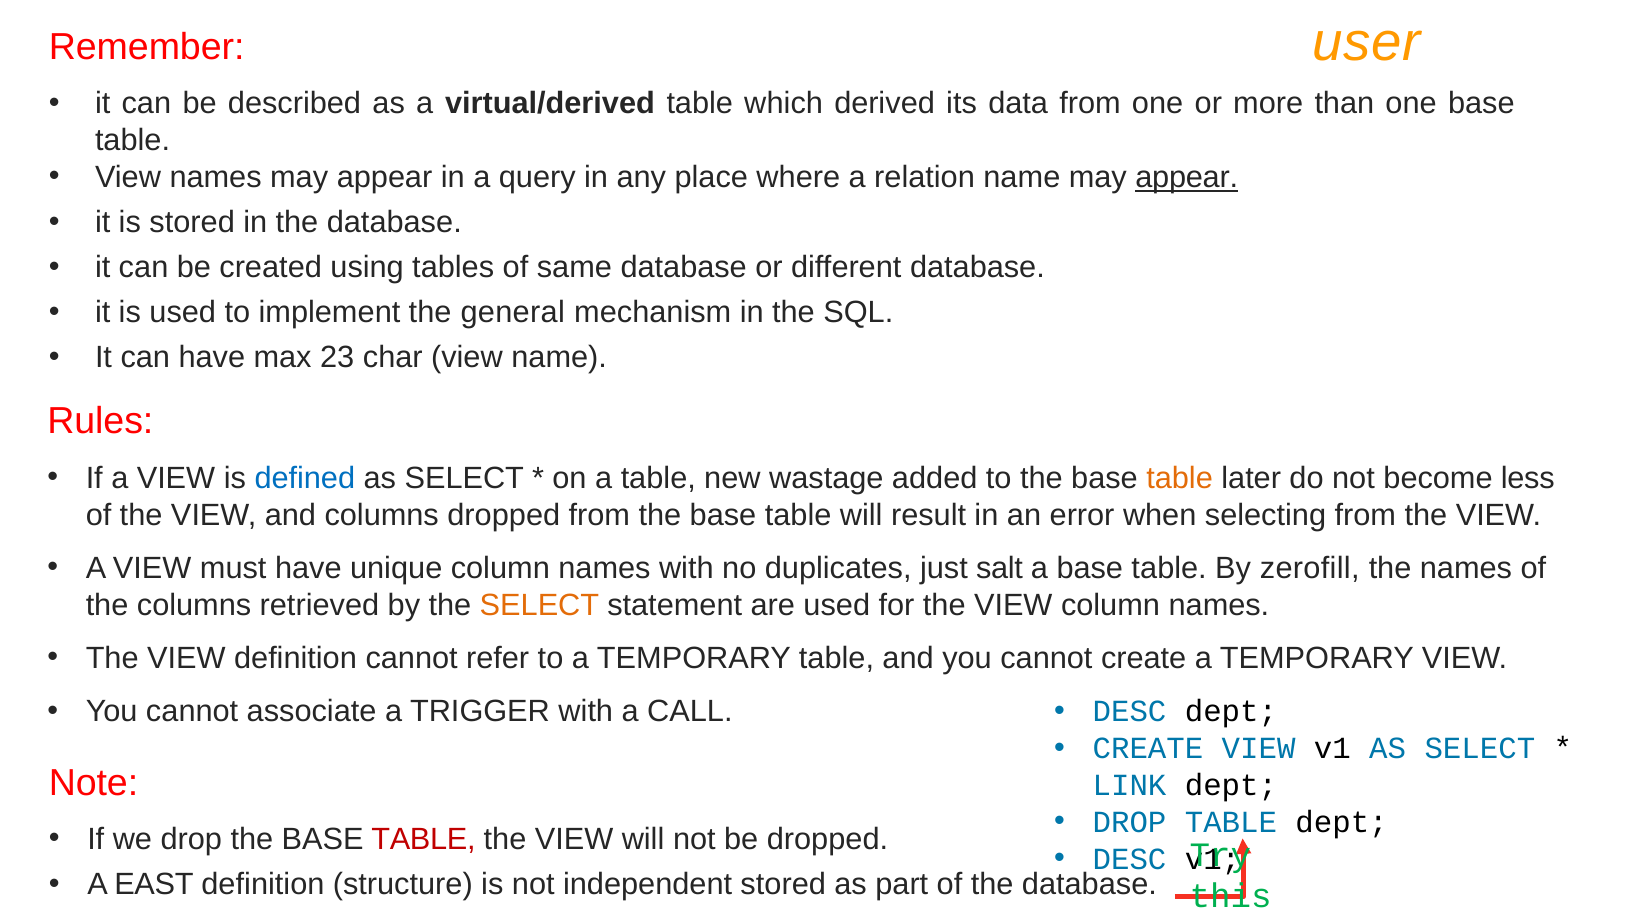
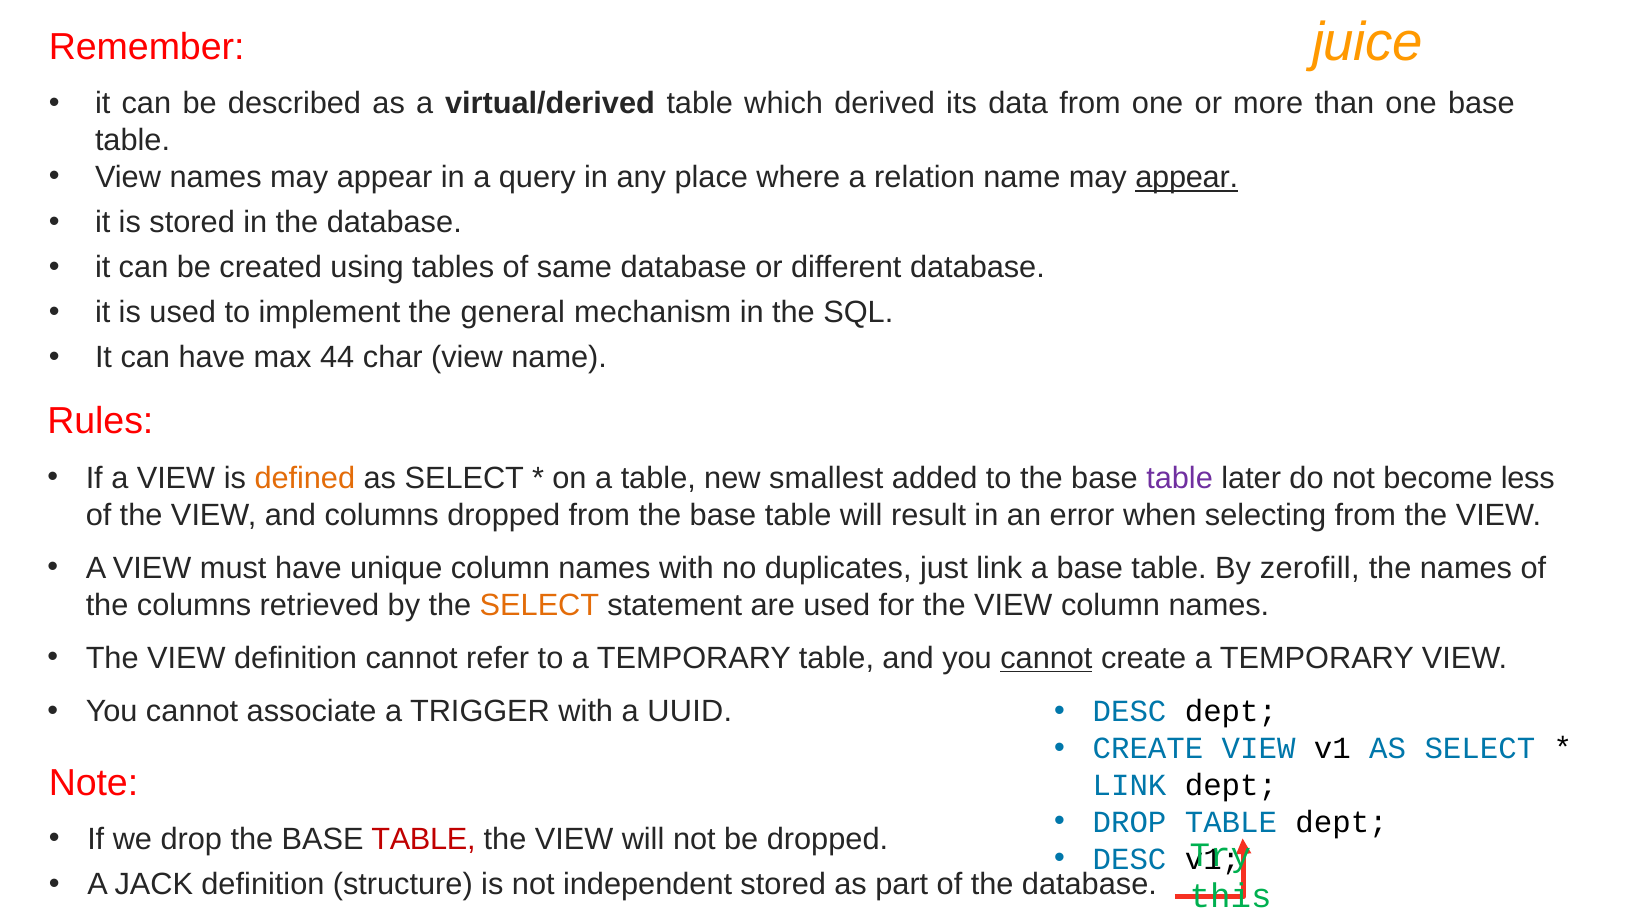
user: user -> juice (1367, 43)
23: 23 -> 44 (337, 358)
defined colour: blue -> orange (305, 478)
wastage: wastage -> smallest (826, 478)
table colour: orange -> purple (1180, 478)
just salt: salt -> link (999, 568)
cannot underline: none -> present (1046, 658)
CALL: CALL -> UUID (690, 712)
EAST: EAST -> JACK (154, 884)
